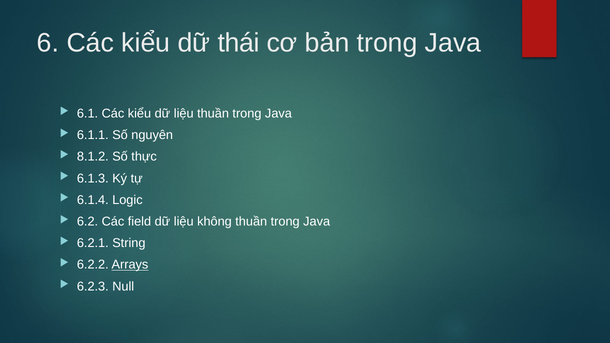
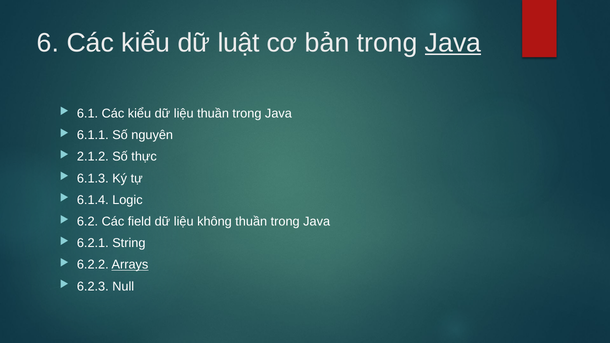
thái: thái -> luật (239, 43)
Java underline: none -> present (453, 43)
8.1.2: 8.1.2 -> 2.1.2 (93, 157)
